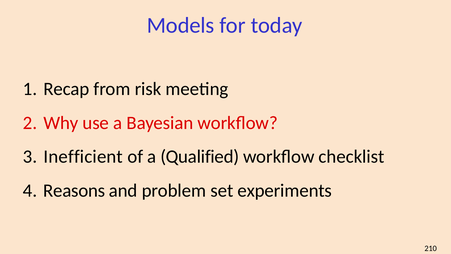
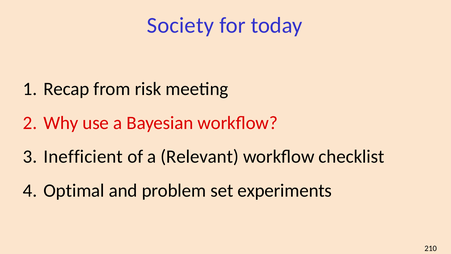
Models: Models -> Society (180, 26)
Qualified: Qualified -> Relevant (200, 157)
Reasons: Reasons -> Optimal (74, 190)
